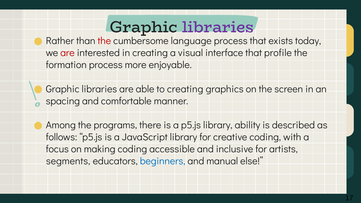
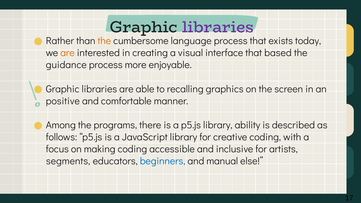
the colour: red -> orange (104, 41)
are colour: red -> orange (67, 53)
profile: profile -> based (278, 53)
formation: formation -> guidance (66, 65)
to creating: creating -> recalling (185, 89)
spacing: spacing -> positive (63, 101)
